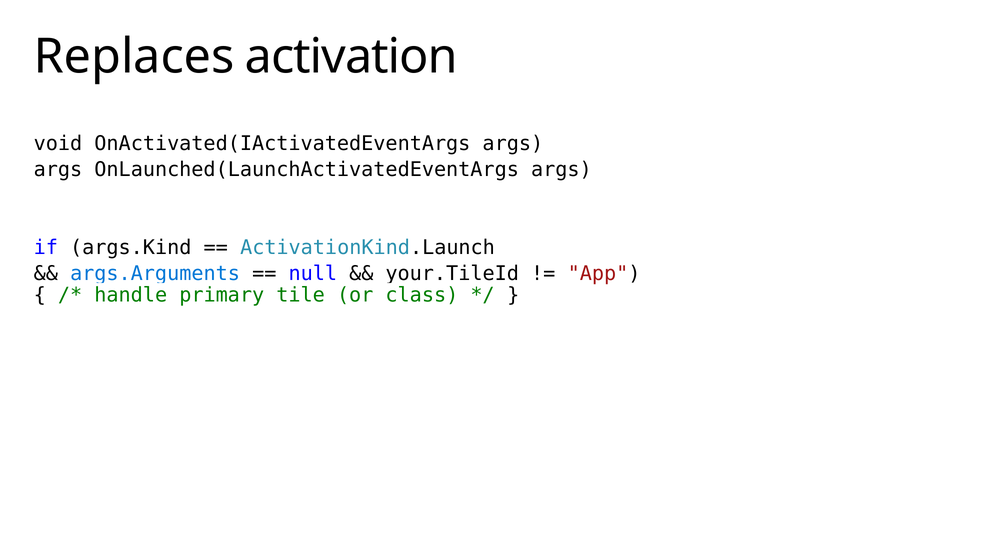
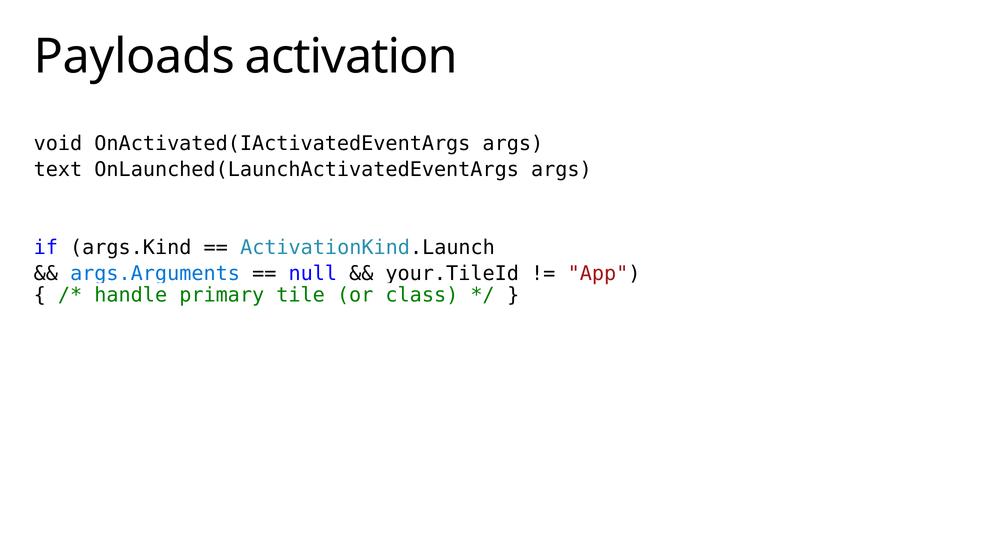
Replaces: Replaces -> Payloads (134, 57)
args: args -> text (58, 170)
